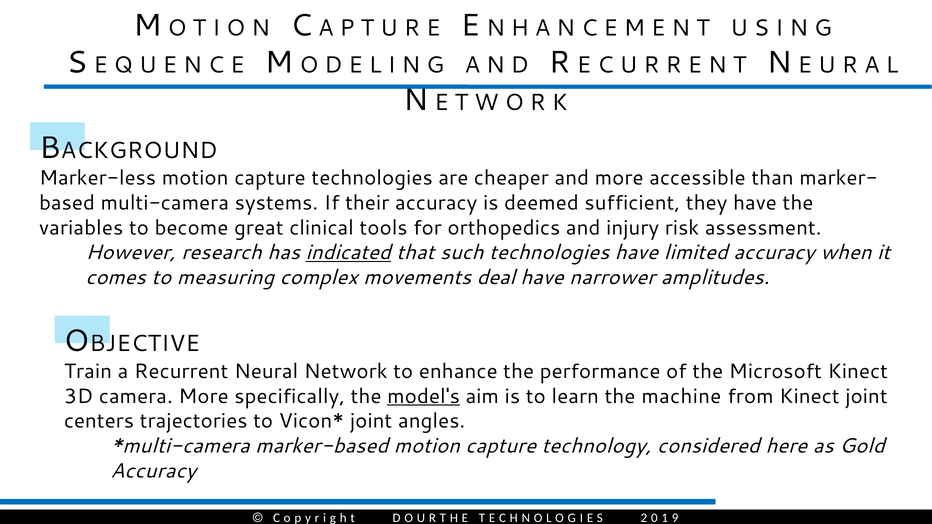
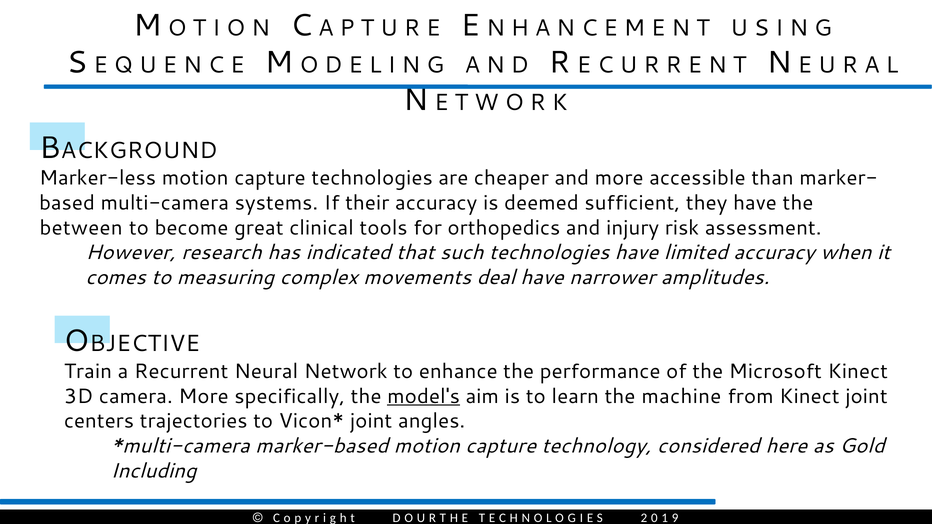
variables: variables -> between (81, 228)
indicated underline: present -> none (348, 253)
Accuracy: Accuracy -> Including (154, 471)
